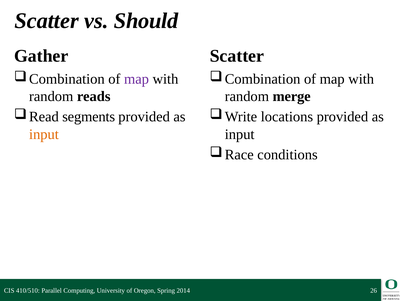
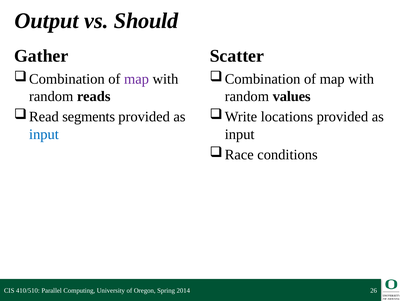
Scatter: Scatter -> Output (47, 21)
merge: merge -> values (292, 96)
input colour: orange -> blue (44, 134)
